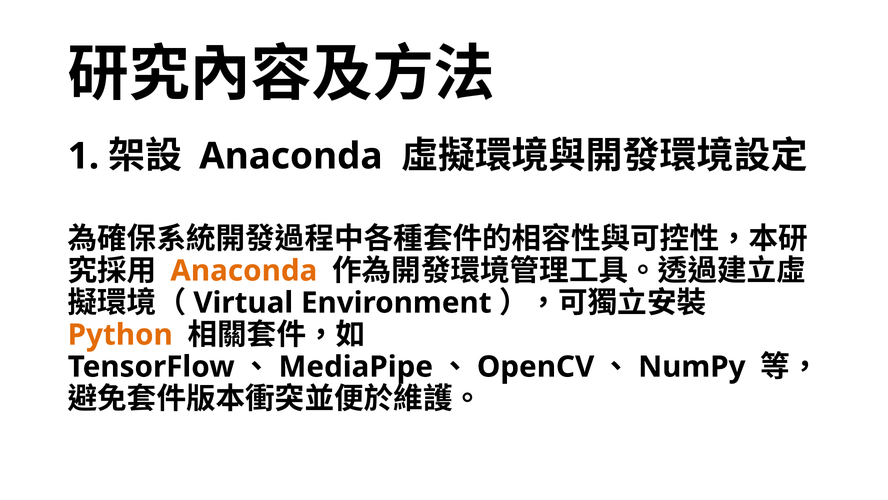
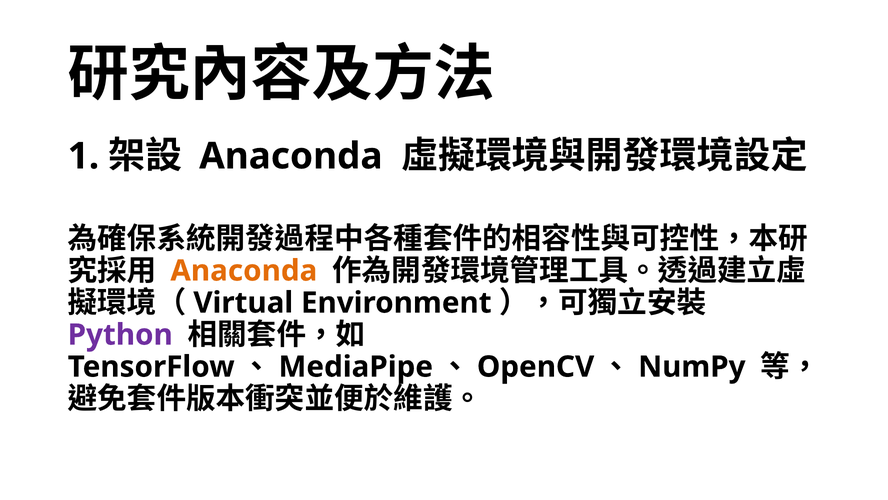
Python colour: orange -> purple (120, 335)
